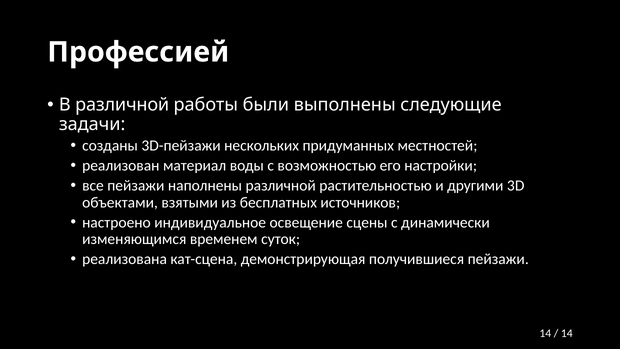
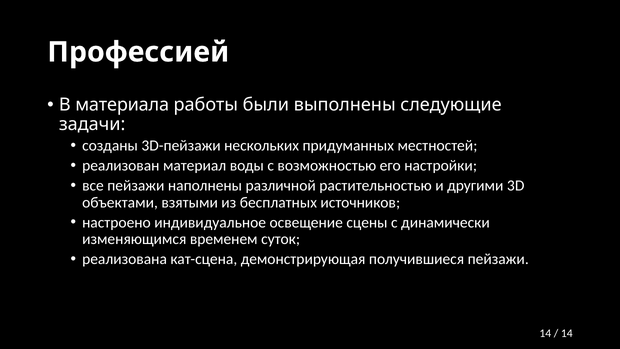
В различной: различной -> материала (122, 105)
